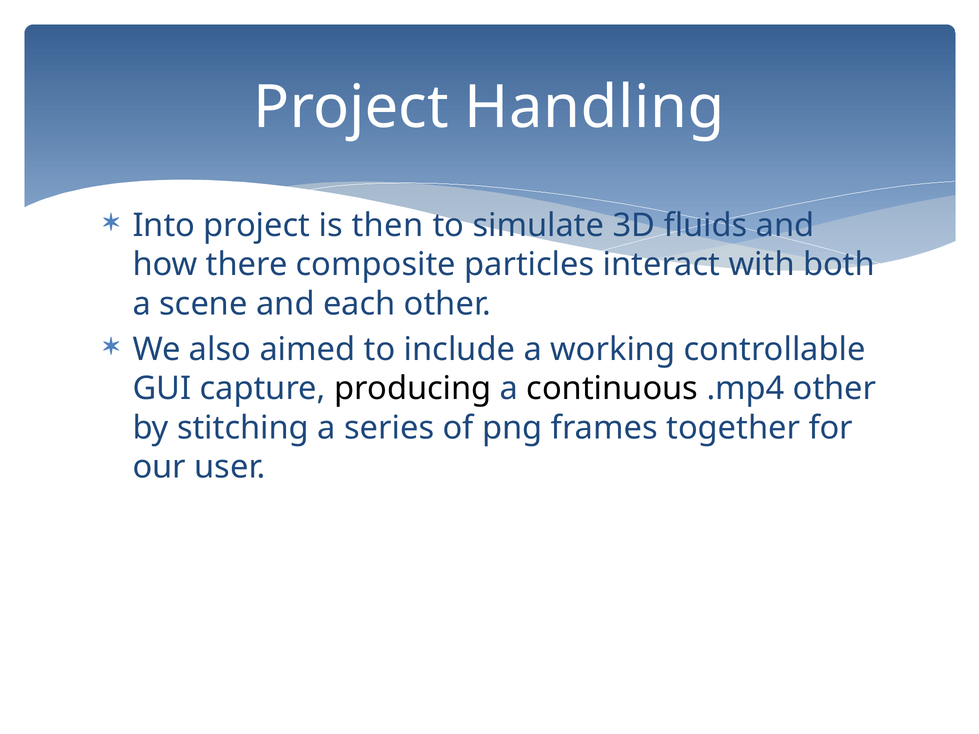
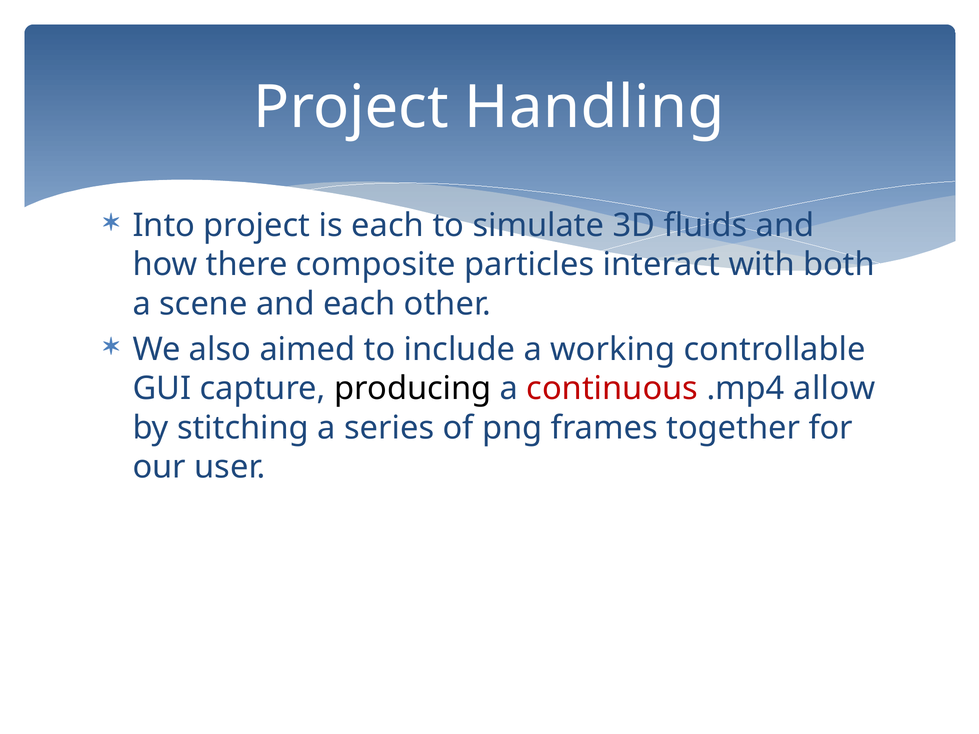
is then: then -> each (388, 226)
continuous colour: black -> red (612, 389)
.mp4 other: other -> allow (834, 389)
